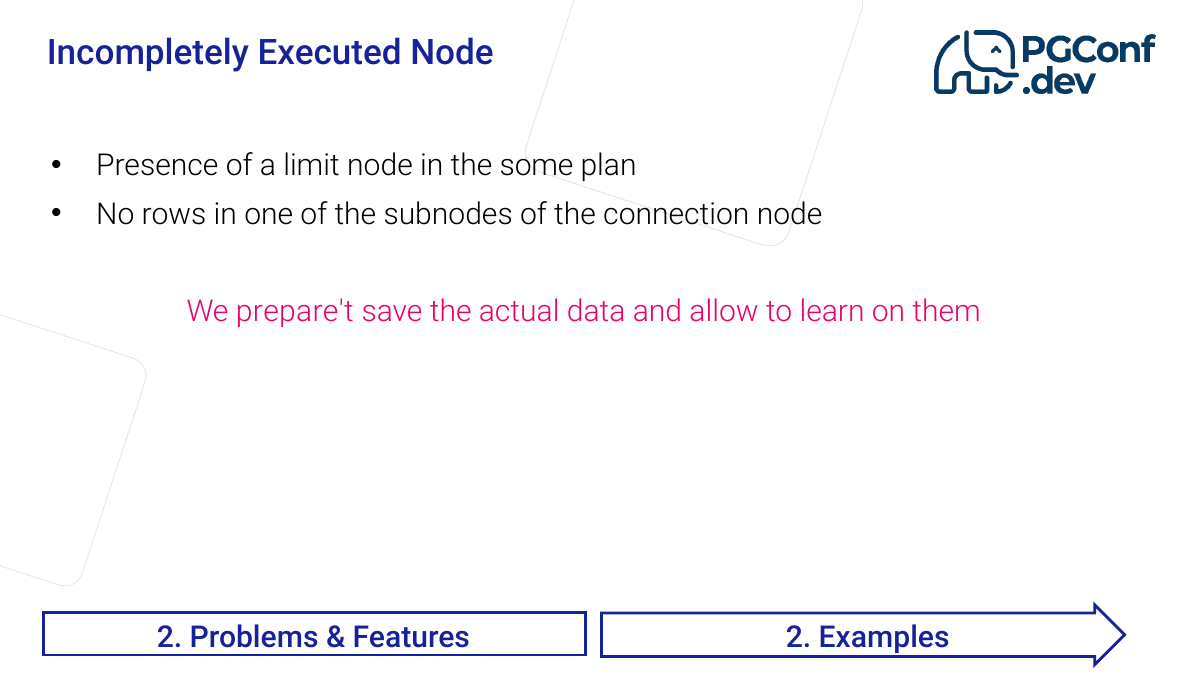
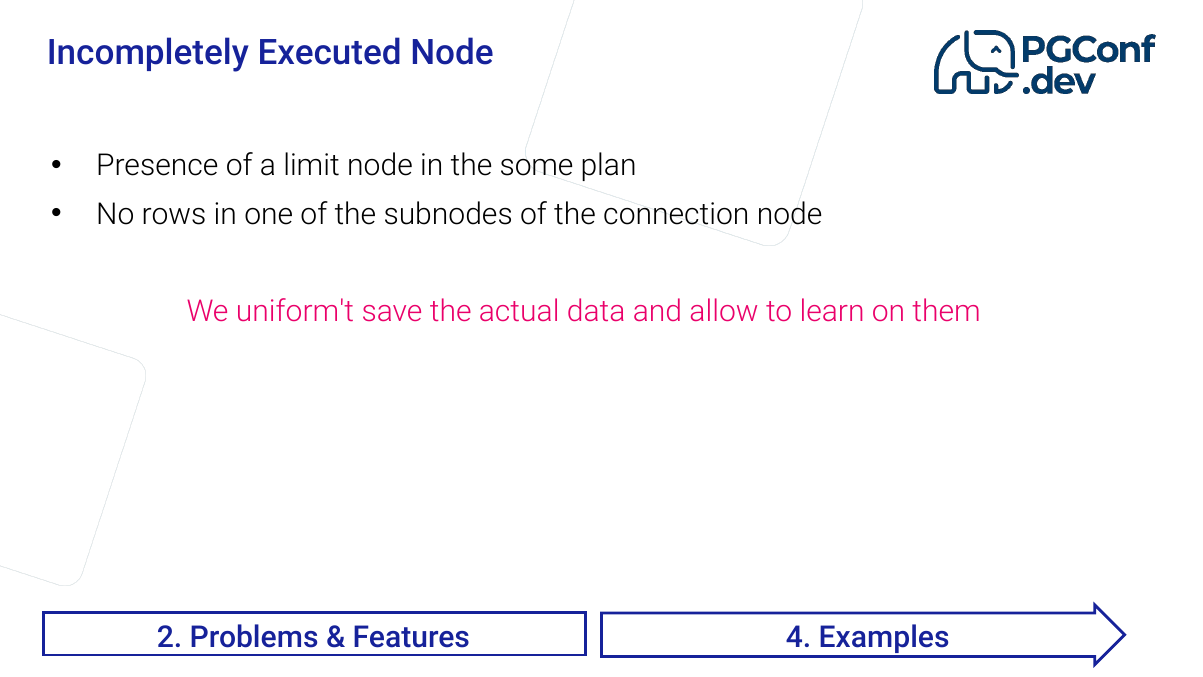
prepare't: prepare't -> uniform't (295, 312)
Features 2: 2 -> 4 (799, 638)
